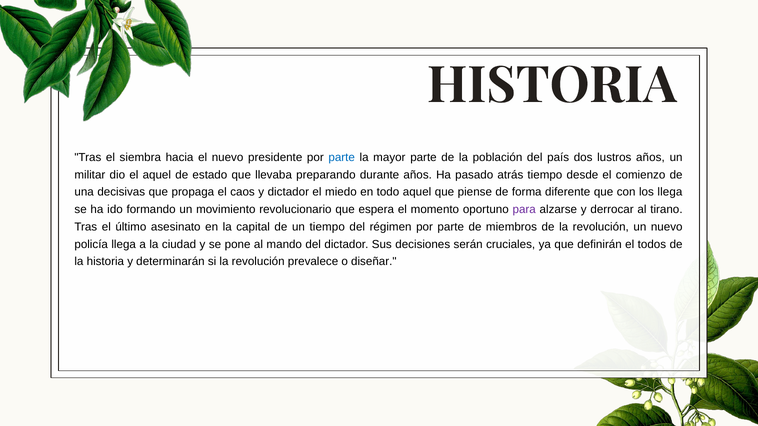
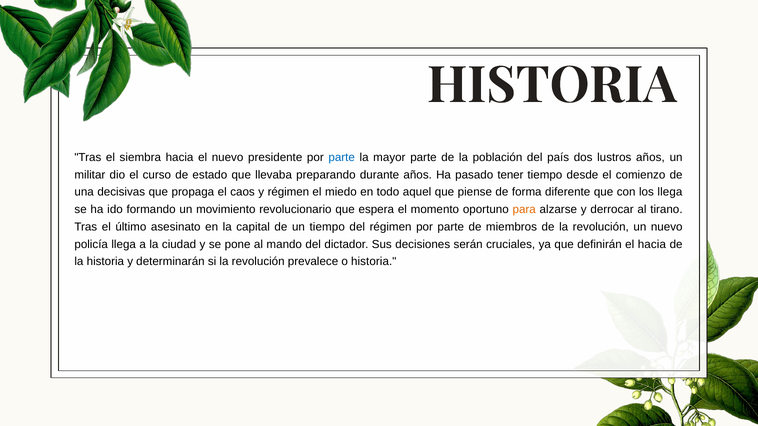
el aquel: aquel -> curso (157, 175)
atrás: atrás -> tener (510, 175)
y dictador: dictador -> régimen (288, 192)
para colour: purple -> orange (524, 210)
el todos: todos -> hacia (652, 244)
o diseñar: diseñar -> historia (374, 262)
